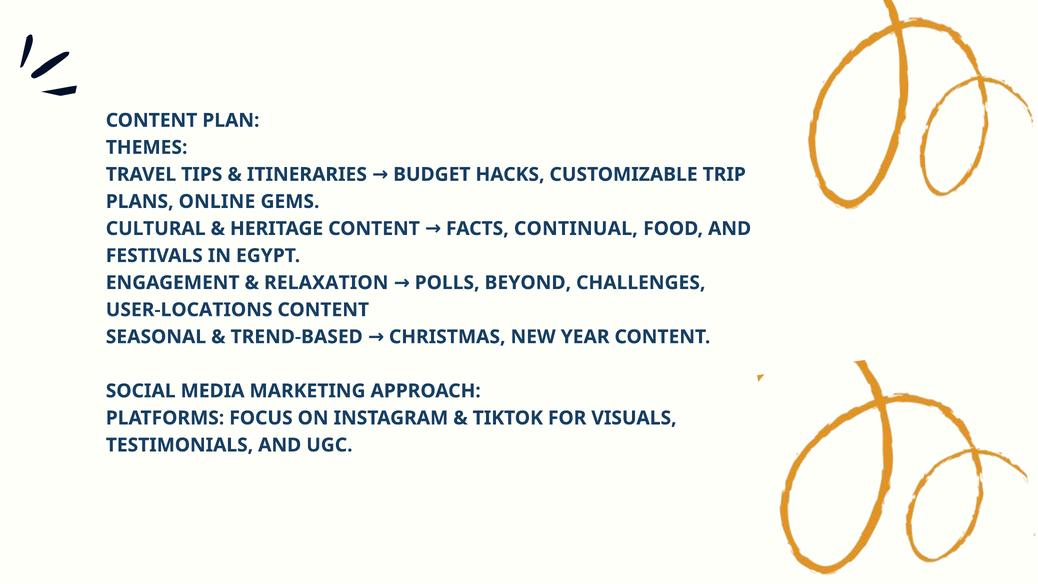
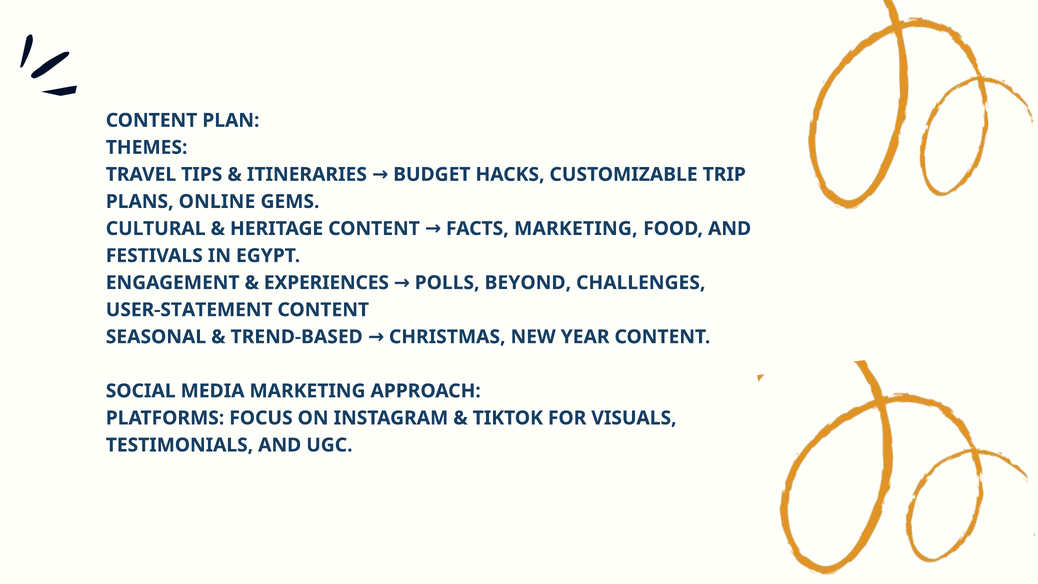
FACTS CONTINUAL: CONTINUAL -> MARKETING (576, 229)
RELAXATION: RELAXATION -> EXPERIENCES (326, 283)
USER-LOCATIONS: USER-LOCATIONS -> USER-STATEMENT (189, 310)
